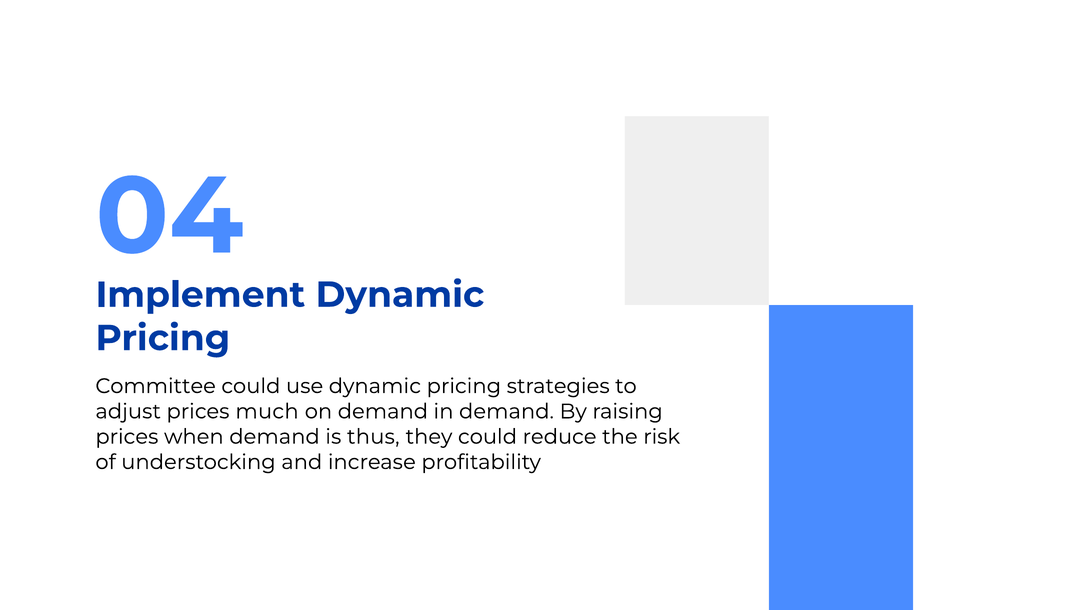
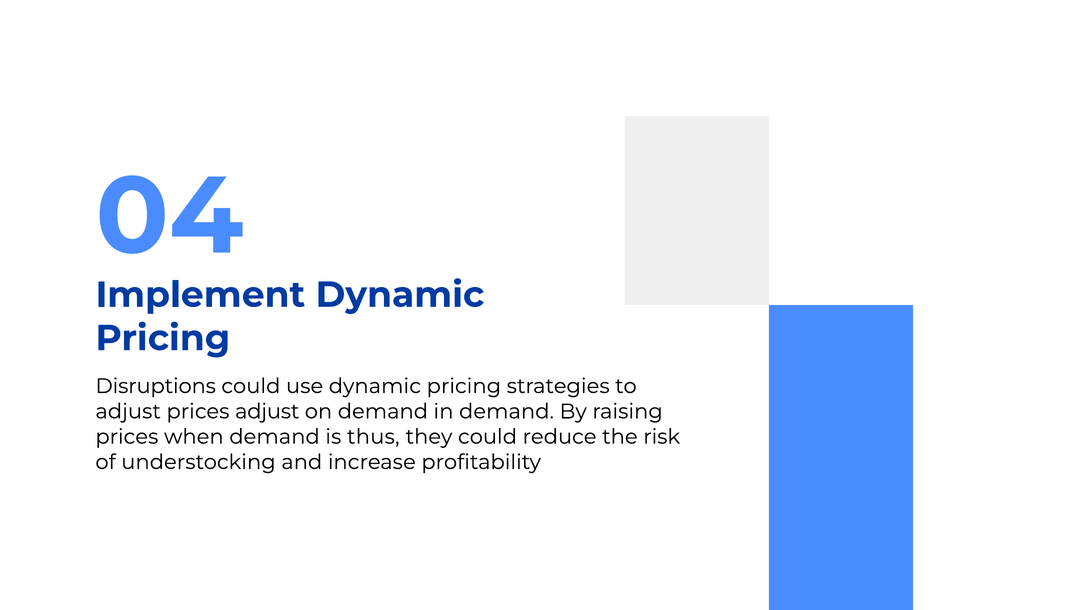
Committee: Committee -> Disruptions (156, 386)
prices much: much -> adjust (267, 411)
